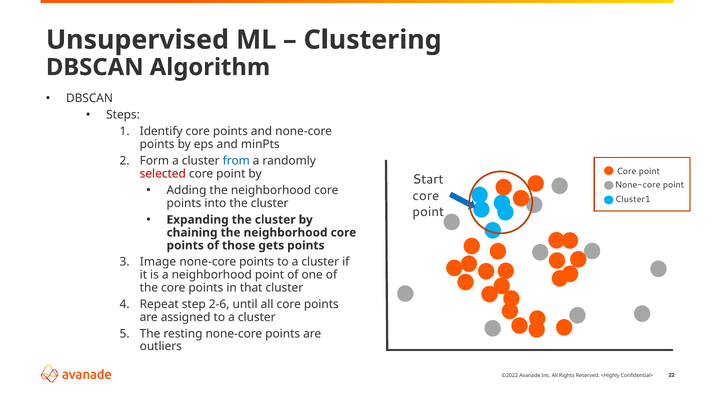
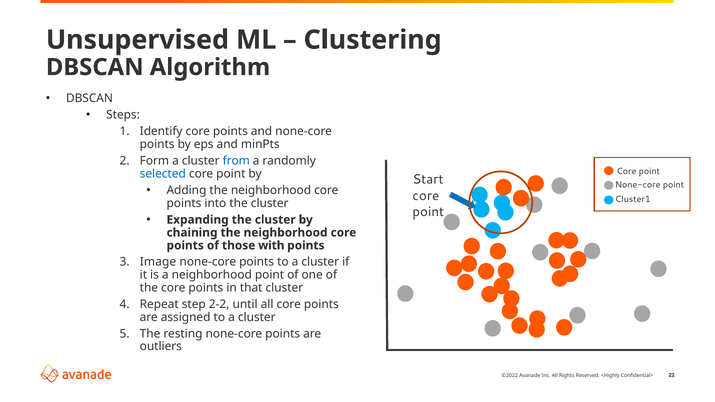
selected colour: red -> blue (163, 174)
gets: gets -> with (271, 246)
2-6: 2-6 -> 2-2 (219, 304)
